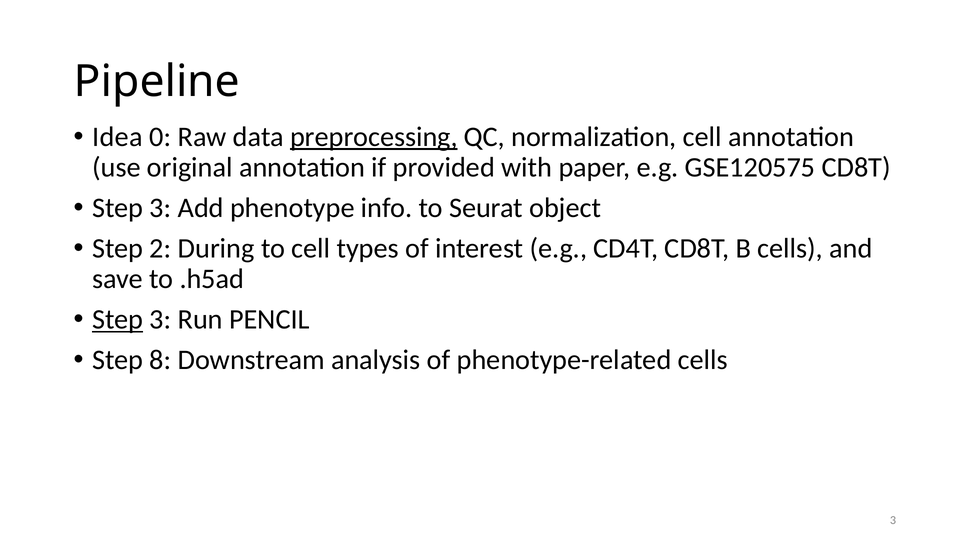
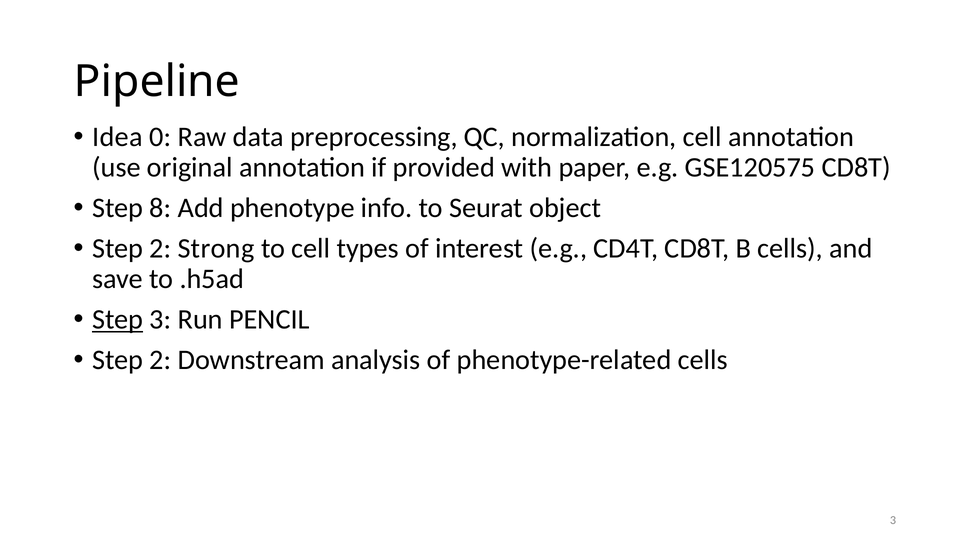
preprocessing underline: present -> none (374, 137)
3: 3 -> 8 (160, 208)
During: During -> Strong (216, 249)
8: 8 -> 2 (160, 360)
